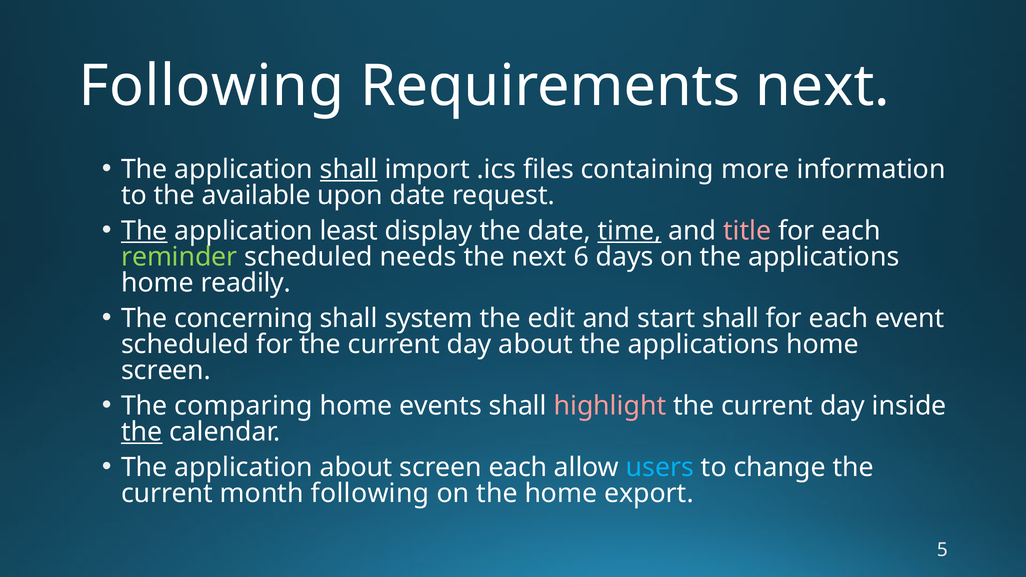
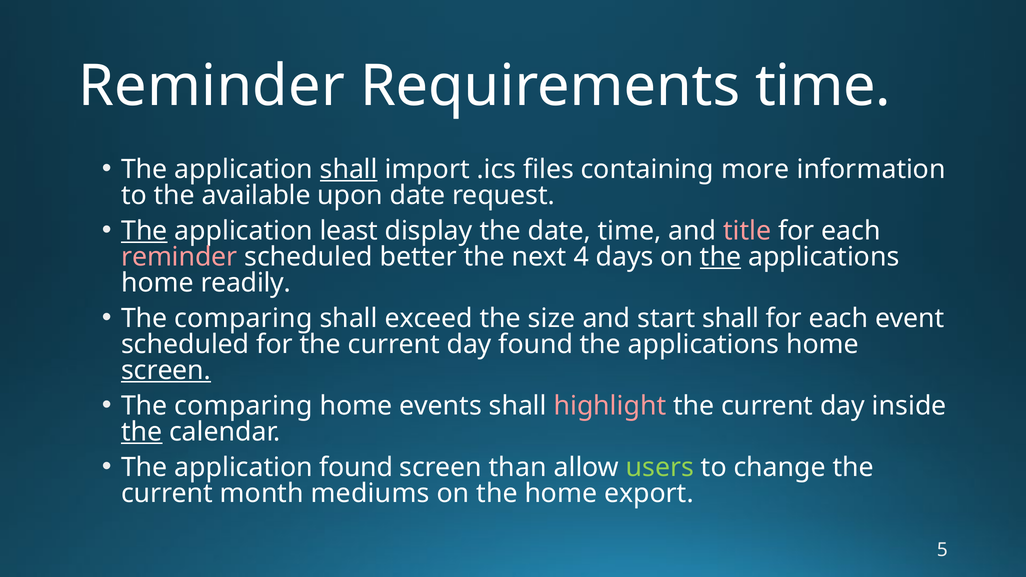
Following: Following -> Reminder (212, 86)
Requirements next: next -> time (823, 86)
time underline: present -> none (629, 231)
reminder colour: light green -> pink (179, 257)
needs: needs -> better (418, 257)
6: 6 -> 4 (581, 257)
the underline: none -> present (721, 257)
concerning: concerning -> comparing (243, 318)
system: system -> exceed (429, 318)
edit: edit -> size (552, 318)
day about: about -> found (536, 344)
screen underline: none -> present (166, 370)
application about: about -> found (356, 467)
screen each: each -> than (518, 467)
users colour: light blue -> light green (660, 467)
month following: following -> mediums (370, 493)
